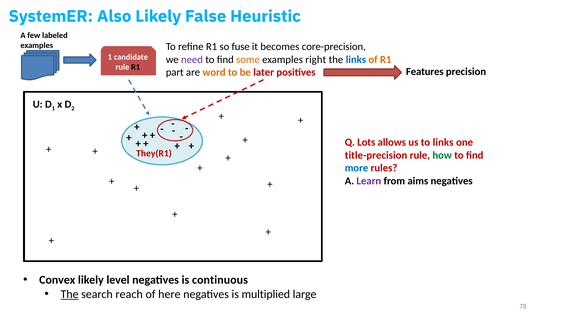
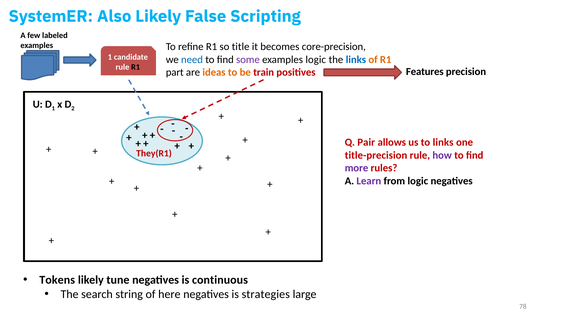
Heuristic: Heuristic -> Scripting (265, 16)
fuse: fuse -> title (241, 47)
need colour: purple -> blue (192, 60)
some colour: orange -> purple (248, 60)
examples right: right -> logic (316, 60)
word: word -> ideas (214, 72)
later: later -> train (264, 72)
Lots: Lots -> Pair (366, 142)
how colour: green -> purple (442, 155)
more colour: blue -> purple (357, 168)
from aims: aims -> logic (418, 181)
Convex: Convex -> Tokens (57, 280)
level: level -> tune (118, 280)
The underline: present -> none (70, 294)
reach: reach -> string (129, 294)
multiplied: multiplied -> strategies (266, 294)
